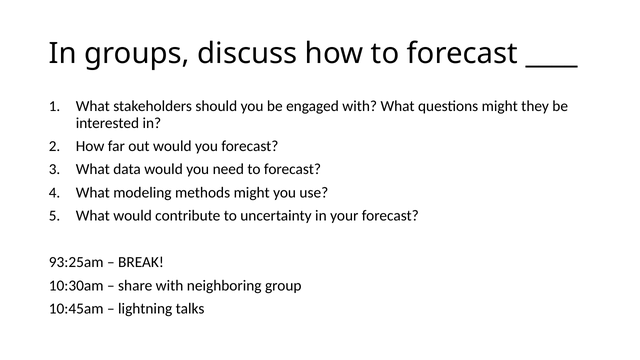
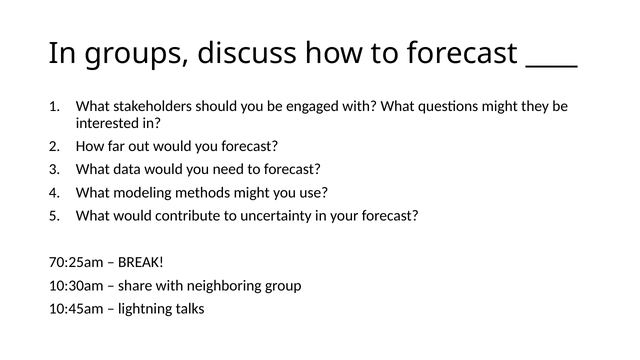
93:25am: 93:25am -> 70:25am (76, 262)
